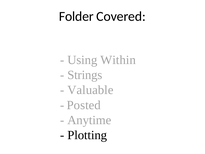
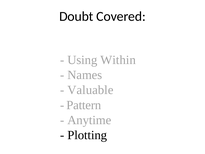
Folder: Folder -> Doubt (76, 16)
Strings: Strings -> Names (85, 75)
Posted: Posted -> Pattern (84, 105)
